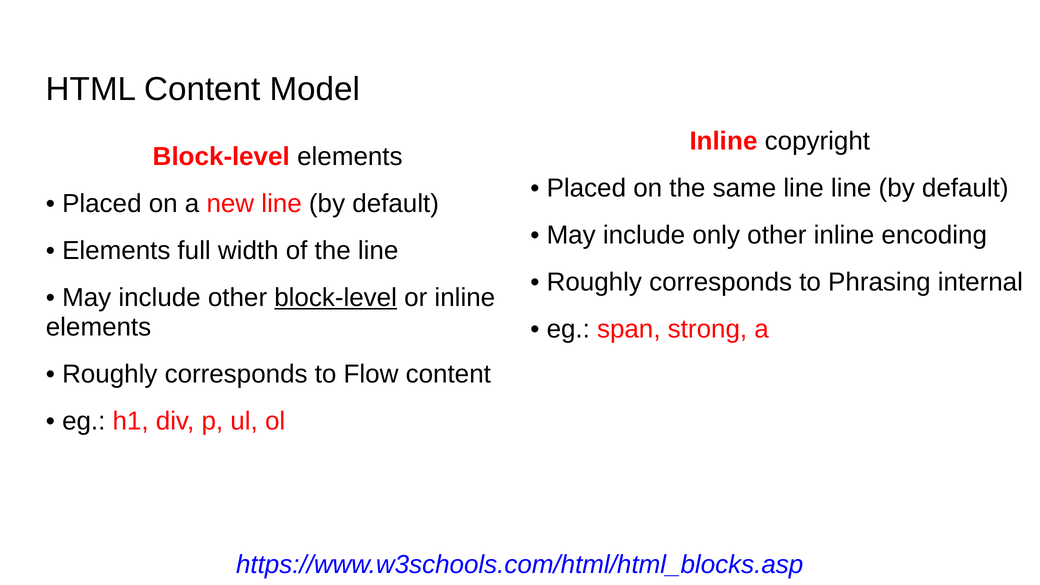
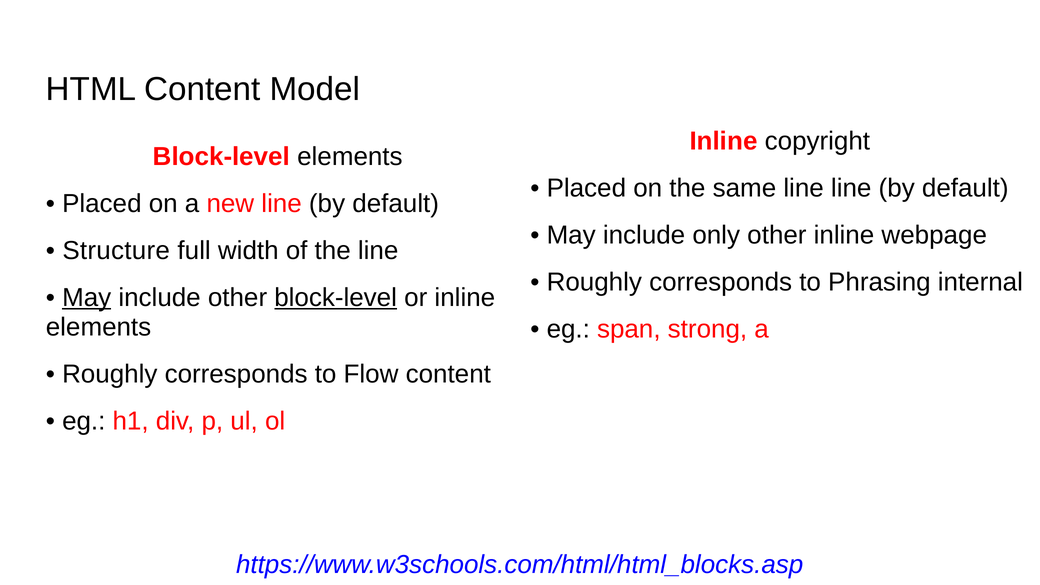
encoding: encoding -> webpage (934, 235)
Elements: Elements -> Structure (116, 251)
May underline: none -> present (87, 297)
